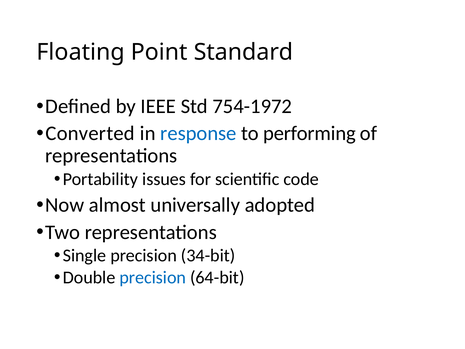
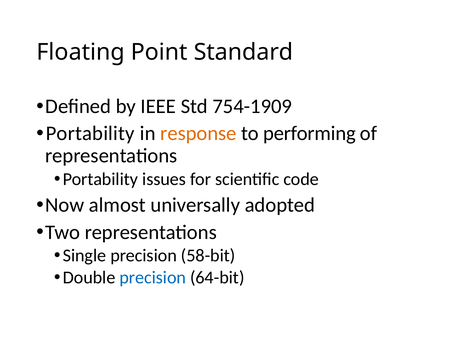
754-1972: 754-1972 -> 754-1909 (252, 106)
Converted: Converted -> Portability (90, 133)
response colour: blue -> orange (198, 133)
34-bit: 34-bit -> 58-bit (208, 255)
